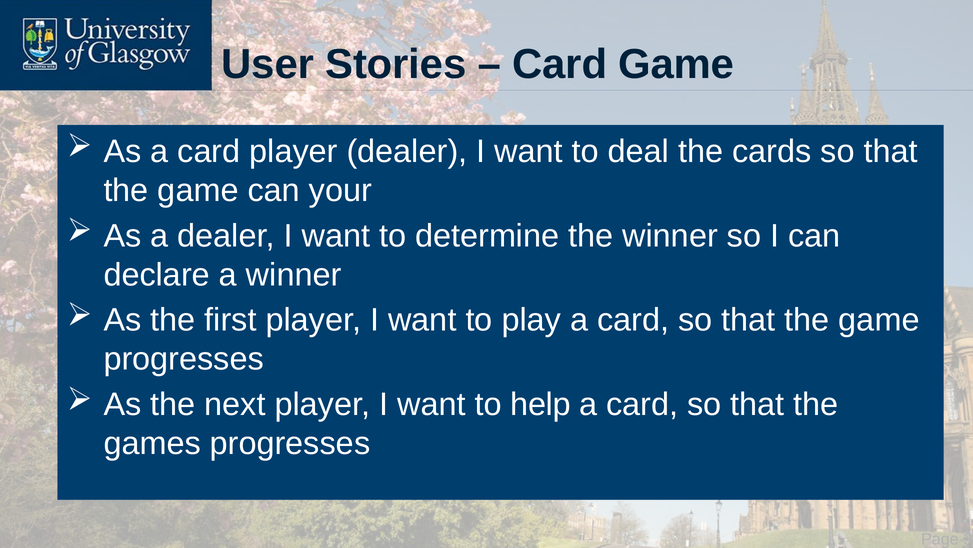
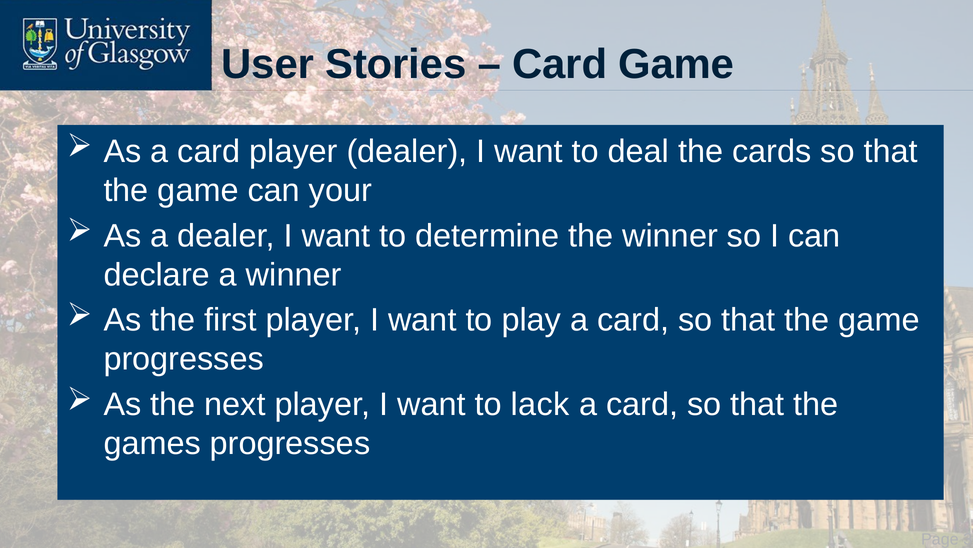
help: help -> lack (540, 404)
